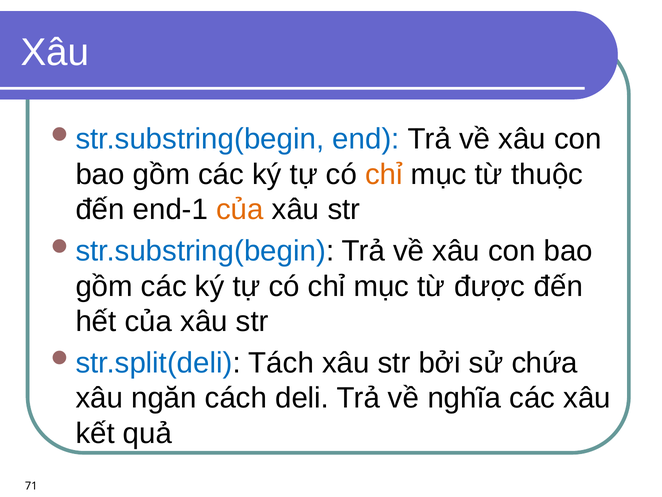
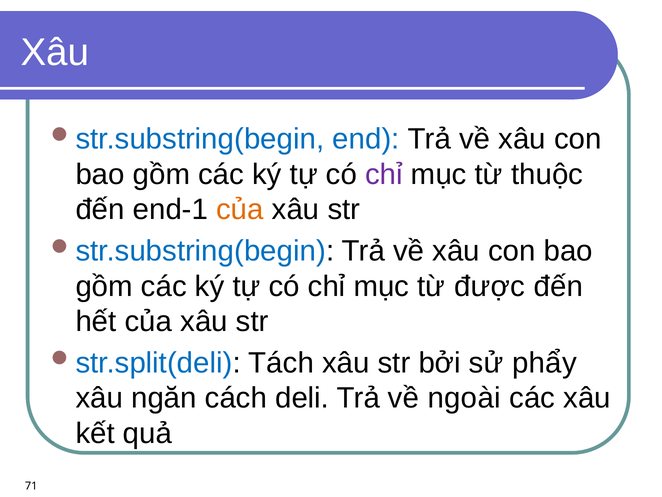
chỉ colour: orange -> purple (384, 174)
chứa: chứa -> phẩy (544, 363)
nghĩa: nghĩa -> ngoài (464, 398)
